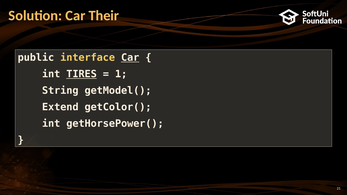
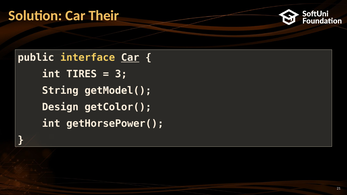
TIRES underline: present -> none (82, 74)
1: 1 -> 3 (121, 74)
Extend: Extend -> Design (60, 107)
